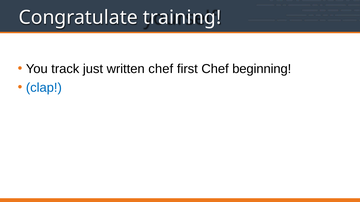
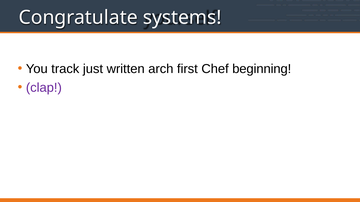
training: training -> systems (182, 18)
written chef: chef -> arch (161, 69)
clap colour: blue -> purple (44, 88)
